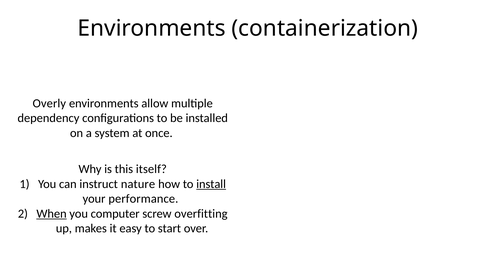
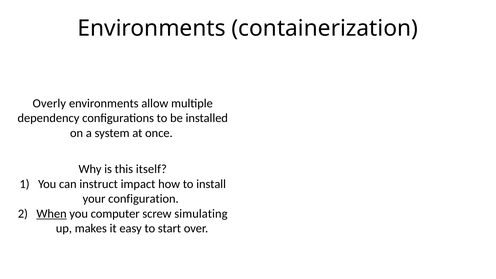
nature: nature -> impact (138, 184)
install underline: present -> none (211, 184)
performance: performance -> configuration (143, 199)
overfitting: overfitting -> simulating (201, 214)
